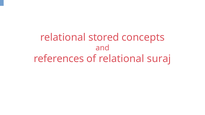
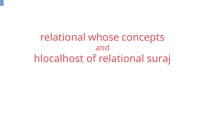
stored: stored -> whose (104, 37)
references: references -> hlocalhost (59, 59)
